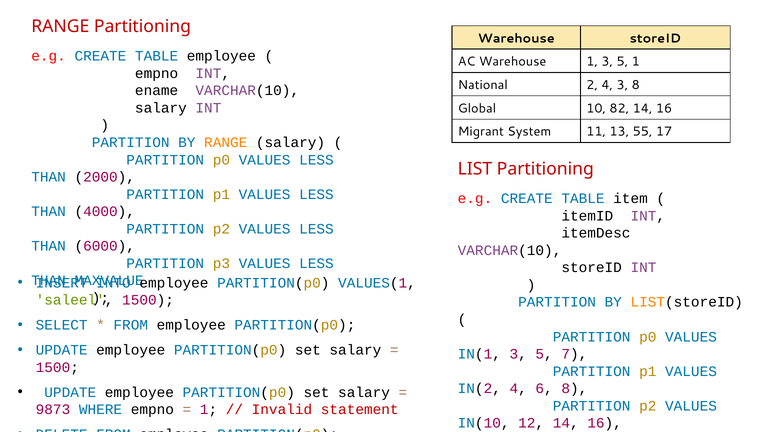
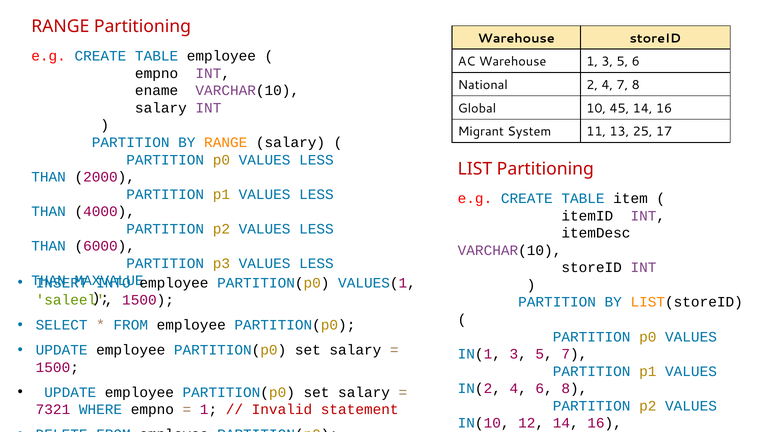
5 1: 1 -> 6 (636, 62)
4 3: 3 -> 7 (622, 85)
82: 82 -> 45 (619, 108)
55: 55 -> 25 (643, 132)
9873: 9873 -> 7321 (53, 410)
